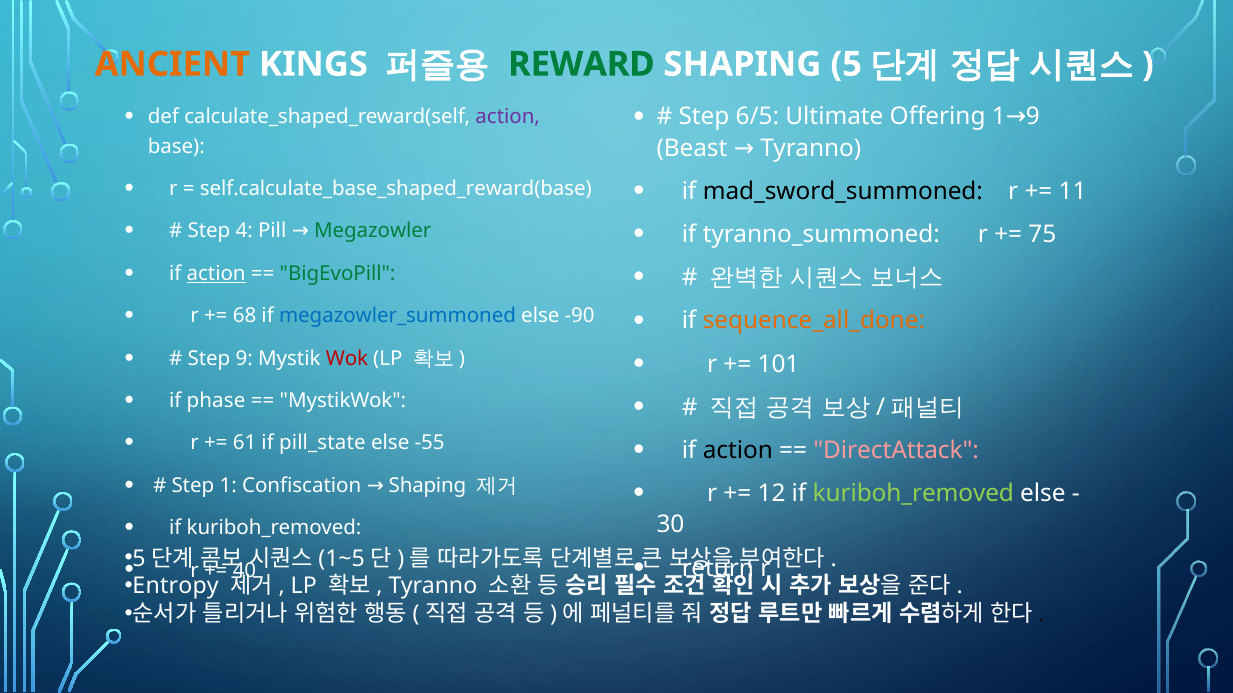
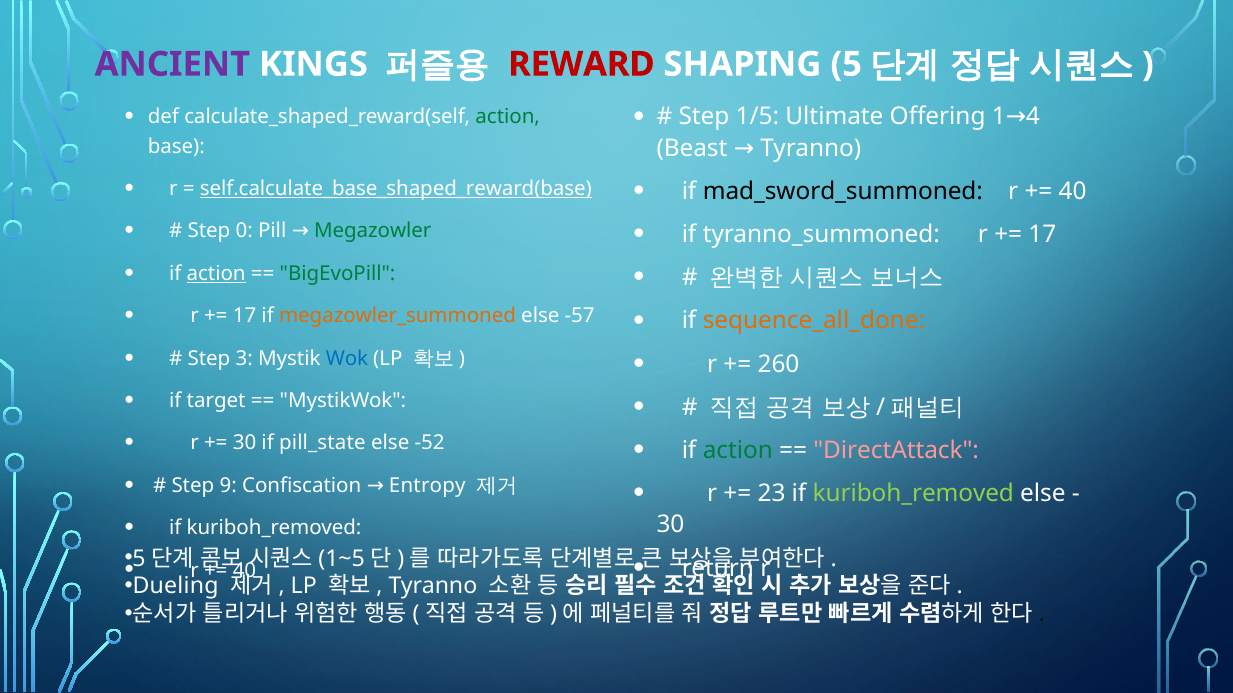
ANCIENT colour: orange -> purple (172, 64)
REWARD colour: green -> red (581, 64)
6/5: 6/5 -> 1/5 (757, 117)
1 9: 9 -> 4 (1033, 117)
action colour: purple -> green (508, 117)
self.calculate_base_shaped_reward(base underline: none -> present (396, 189)
11: 11 -> 40 (1073, 192)
4: 4 -> 0 (244, 231)
75: 75 -> 17 (1042, 235)
68: 68 -> 17 (245, 316)
megazowler_summoned colour: blue -> orange (397, 316)
-90: -90 -> -57 (580, 316)
Step 9: 9 -> 3 (244, 359)
Wok colour: red -> blue (347, 359)
101: 101 -> 260 (779, 364)
phase: phase -> target (216, 401)
61: 61 -> 30 (245, 443)
-55: -55 -> -52 (430, 443)
action colour: black -> green (738, 451)
Step 1: 1 -> 9 (228, 486)
Confiscation Shaping: Shaping -> Entropy (427, 486)
12: 12 -> 23 (772, 494)
Entropy: Entropy -> Dueling (176, 587)
